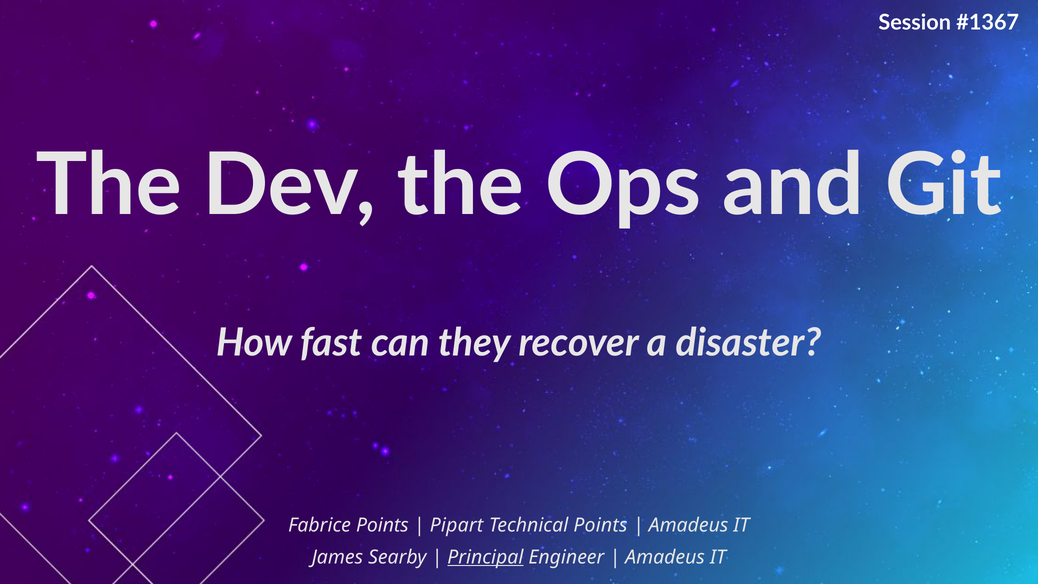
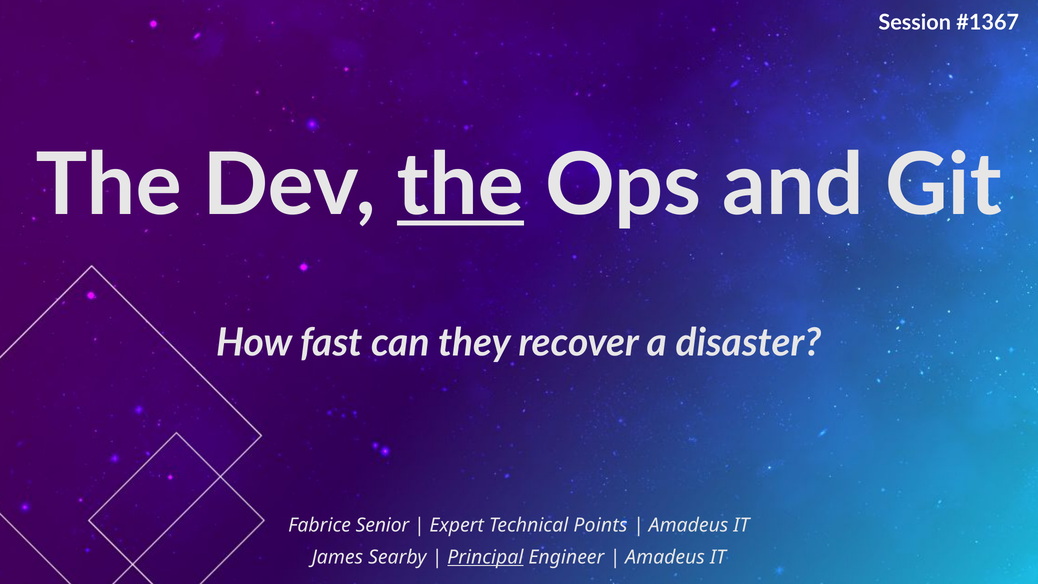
the underline: none -> present (460, 186)
Fabrice Points: Points -> Senior (382, 525)
Pipart: Pipart -> Expert (457, 525)
